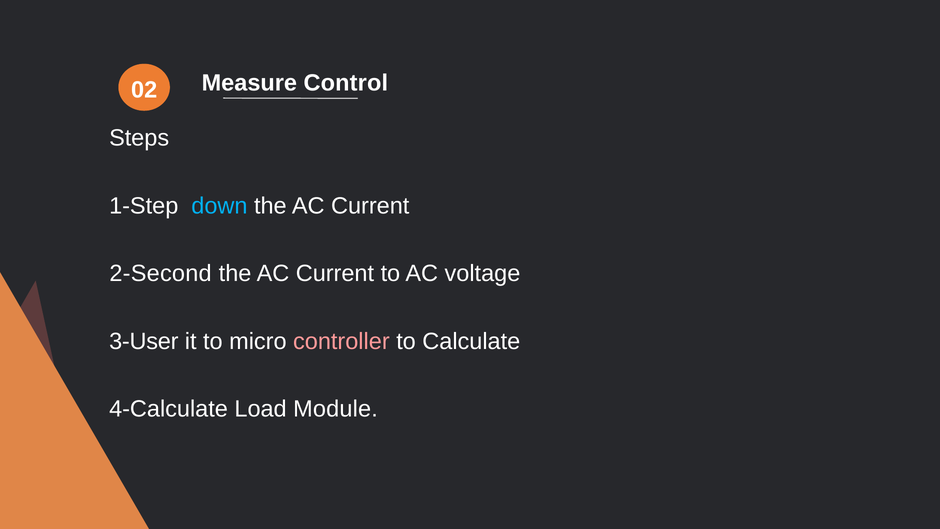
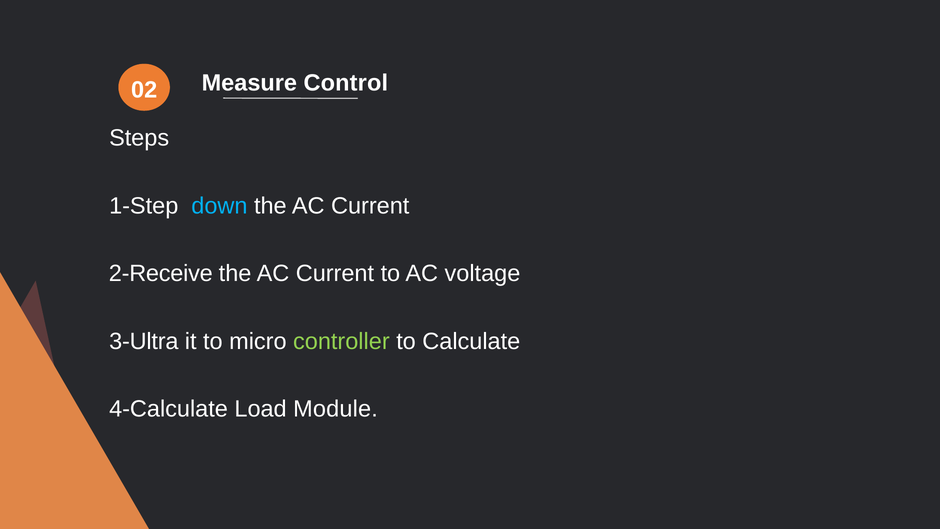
2-Second: 2-Second -> 2-Receive (161, 273)
3-User: 3-User -> 3-Ultra (144, 341)
controller colour: pink -> light green (341, 341)
